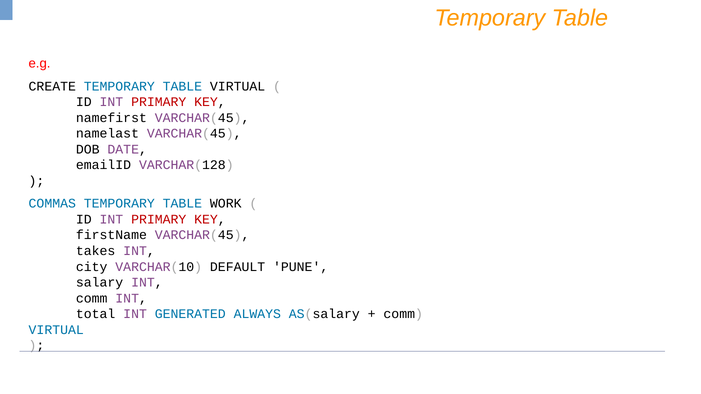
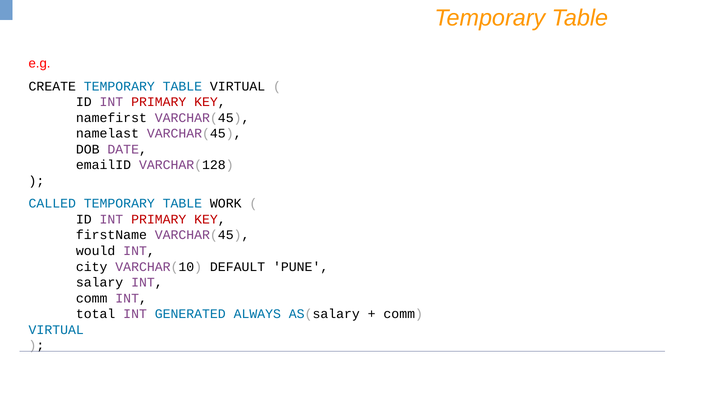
COMMAS: COMMAS -> CALLED (52, 204)
takes: takes -> would (96, 251)
